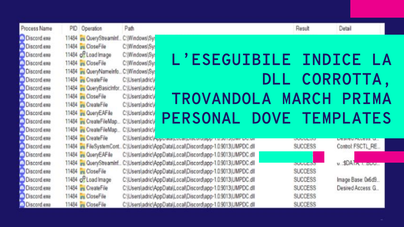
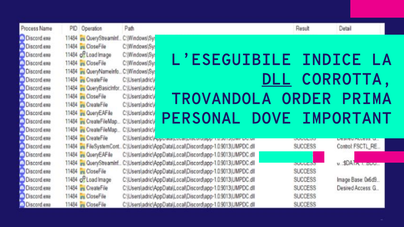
DLL underline: none -> present (277, 79)
MARCH: MARCH -> ORDER (307, 99)
TEMPLATES: TEMPLATES -> IMPORTANT (347, 118)
